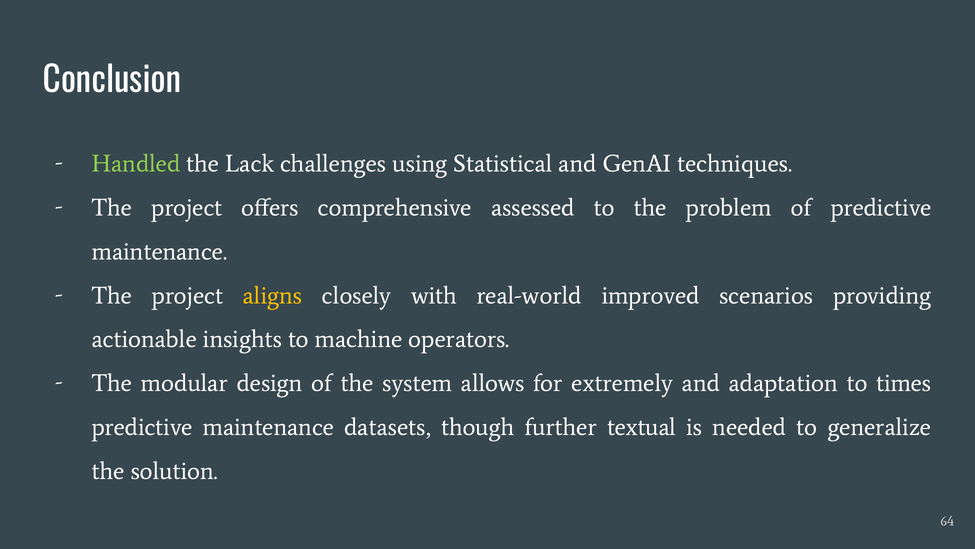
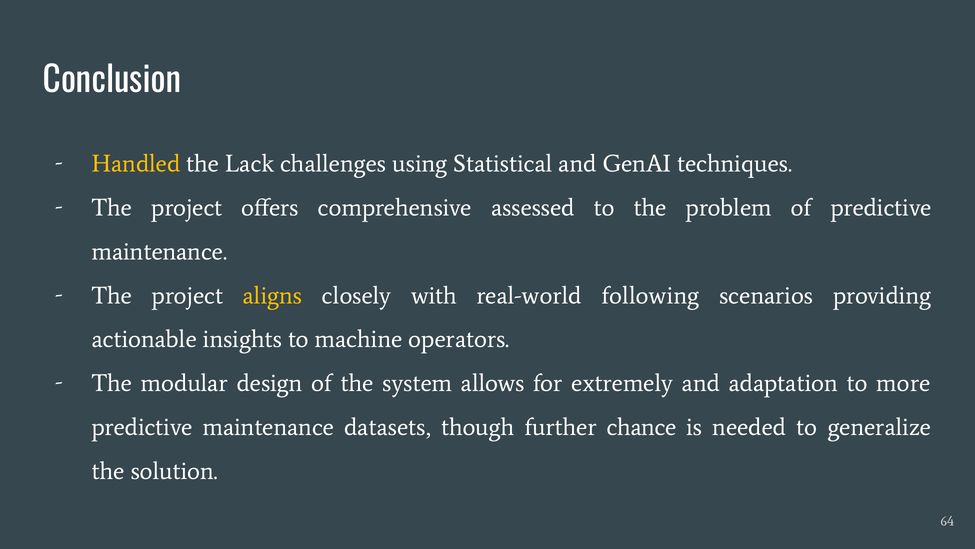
Handled colour: light green -> yellow (136, 164)
improved: improved -> following (650, 295)
times: times -> more (903, 383)
textual: textual -> chance (642, 427)
